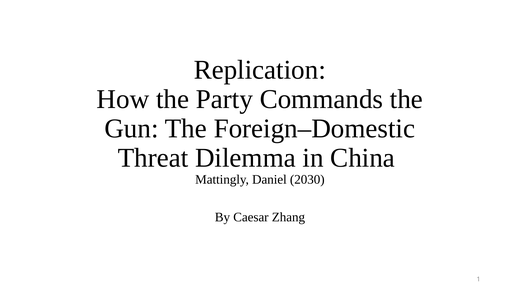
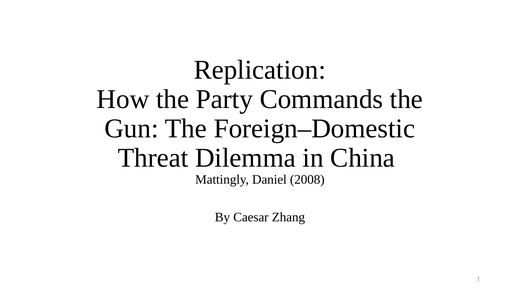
2030: 2030 -> 2008 (307, 179)
